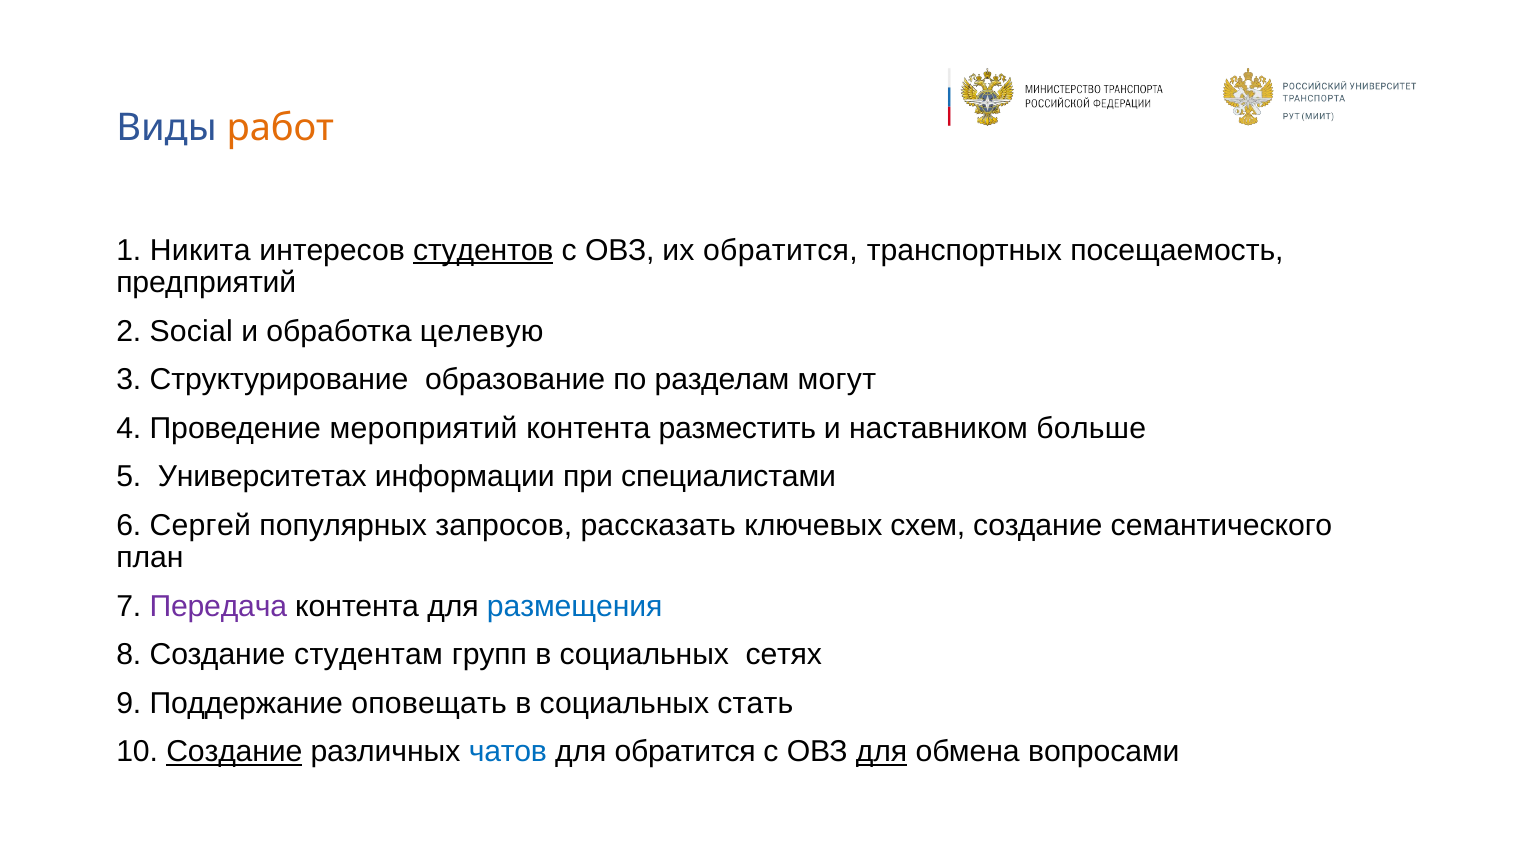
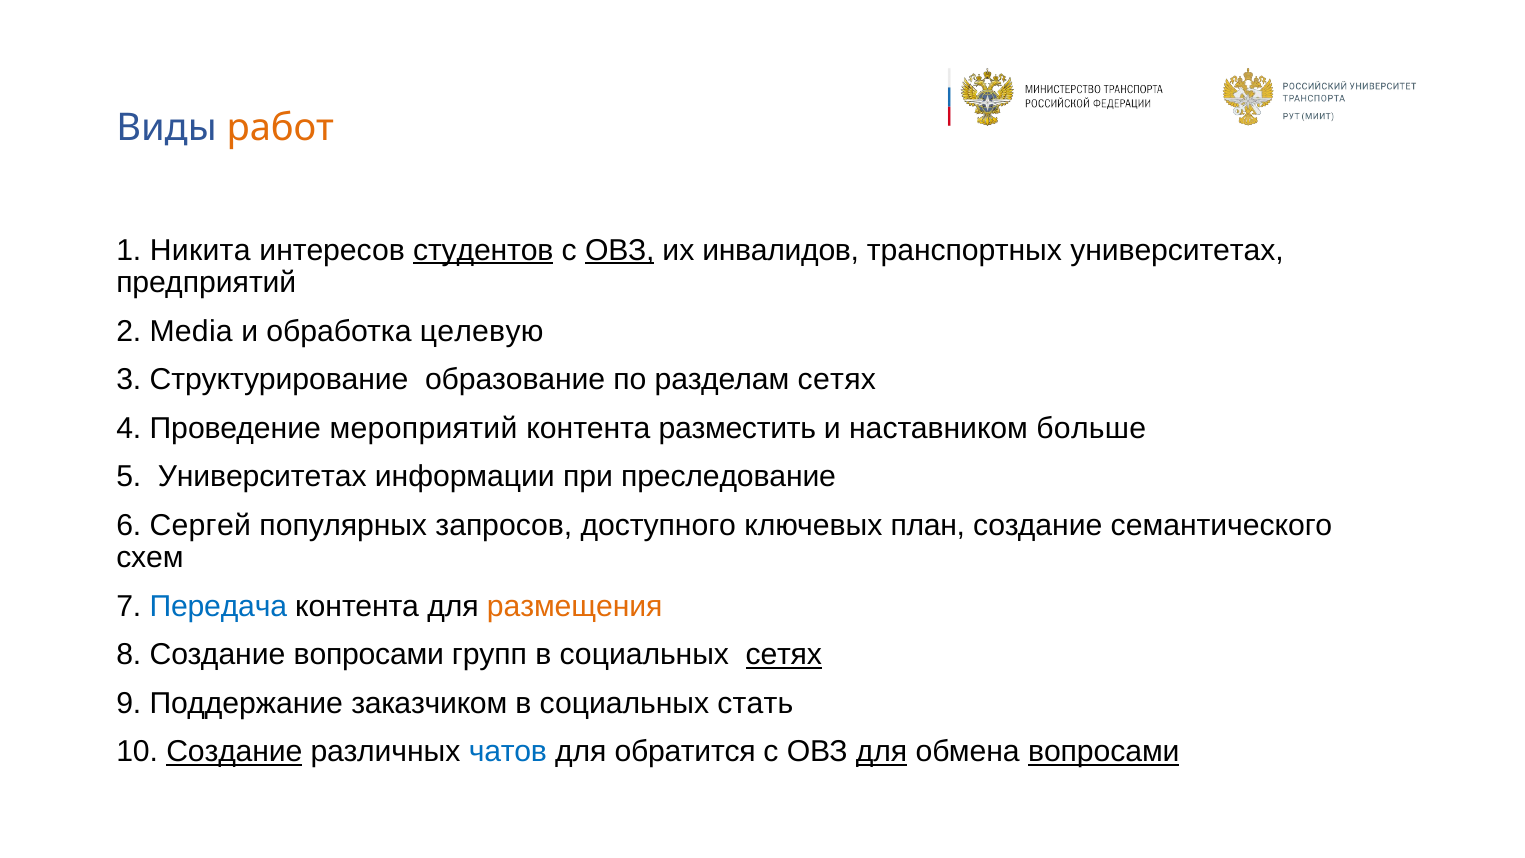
ОВЗ underline: none -> present (620, 250)
их обратится: обратится -> инвалидов (781, 250)
транспортных посещаемость: посещаемость -> университетах (1177, 250)
Social: Social -> Media (191, 331)
разделам могут: могут -> сетях (837, 380)
специалистами: специалистами -> преследование (729, 477)
рассказать: рассказать -> доступного (658, 525)
схем: схем -> план (928, 525)
план: план -> схем (150, 558)
Передача colour: purple -> blue (218, 606)
размещения colour: blue -> orange (575, 606)
Создание студентам: студентам -> вопросами (369, 655)
сетях underline: none -> present (784, 655)
оповещать: оповещать -> заказчиком (429, 703)
вопросами underline: none -> present (1104, 752)
